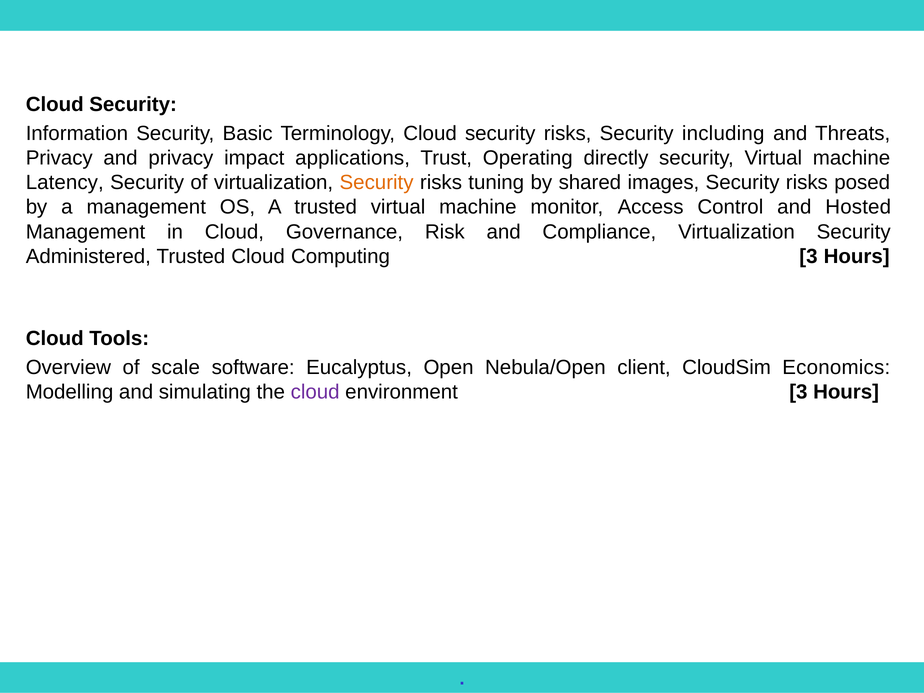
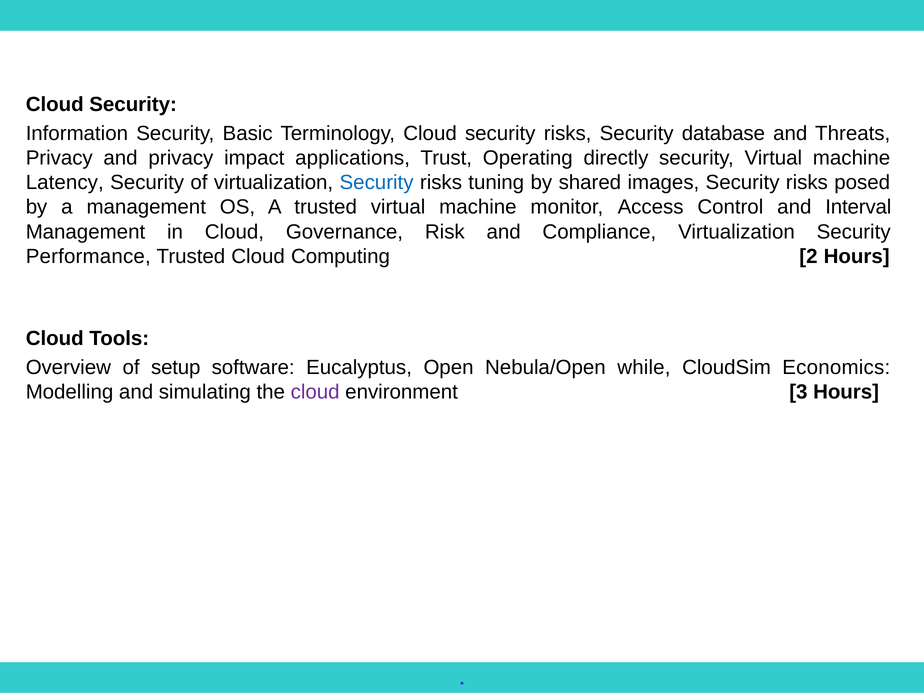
including: including -> database (723, 133)
Security colour: orange -> blue (377, 183)
Hosted: Hosted -> Interval (858, 207)
Administered: Administered -> Performance (88, 256)
Computing 3: 3 -> 2 (808, 256)
scale: scale -> setup (176, 367)
client: client -> while (644, 367)
